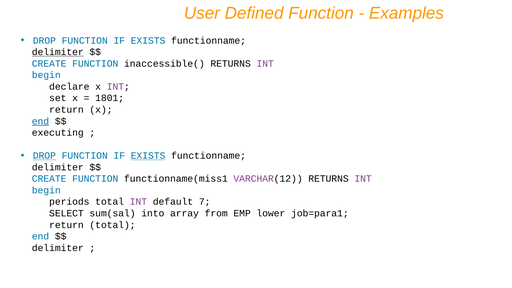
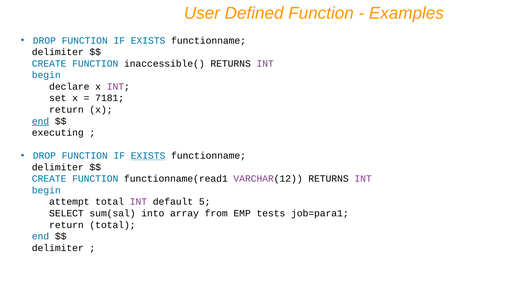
delimiter underline: present -> none (58, 52)
1801: 1801 -> 7181 (110, 98)
DROP underline: present -> none (44, 156)
functionname(miss1: functionname(miss1 -> functionname(read1 (176, 179)
periods: periods -> attempt (69, 202)
7: 7 -> 5 (205, 202)
lower: lower -> tests (271, 213)
